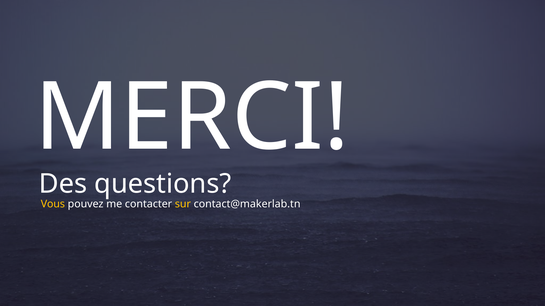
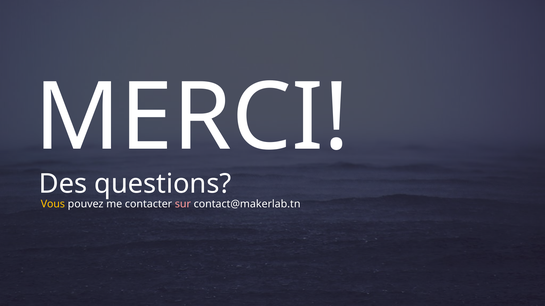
sur colour: yellow -> pink (183, 205)
